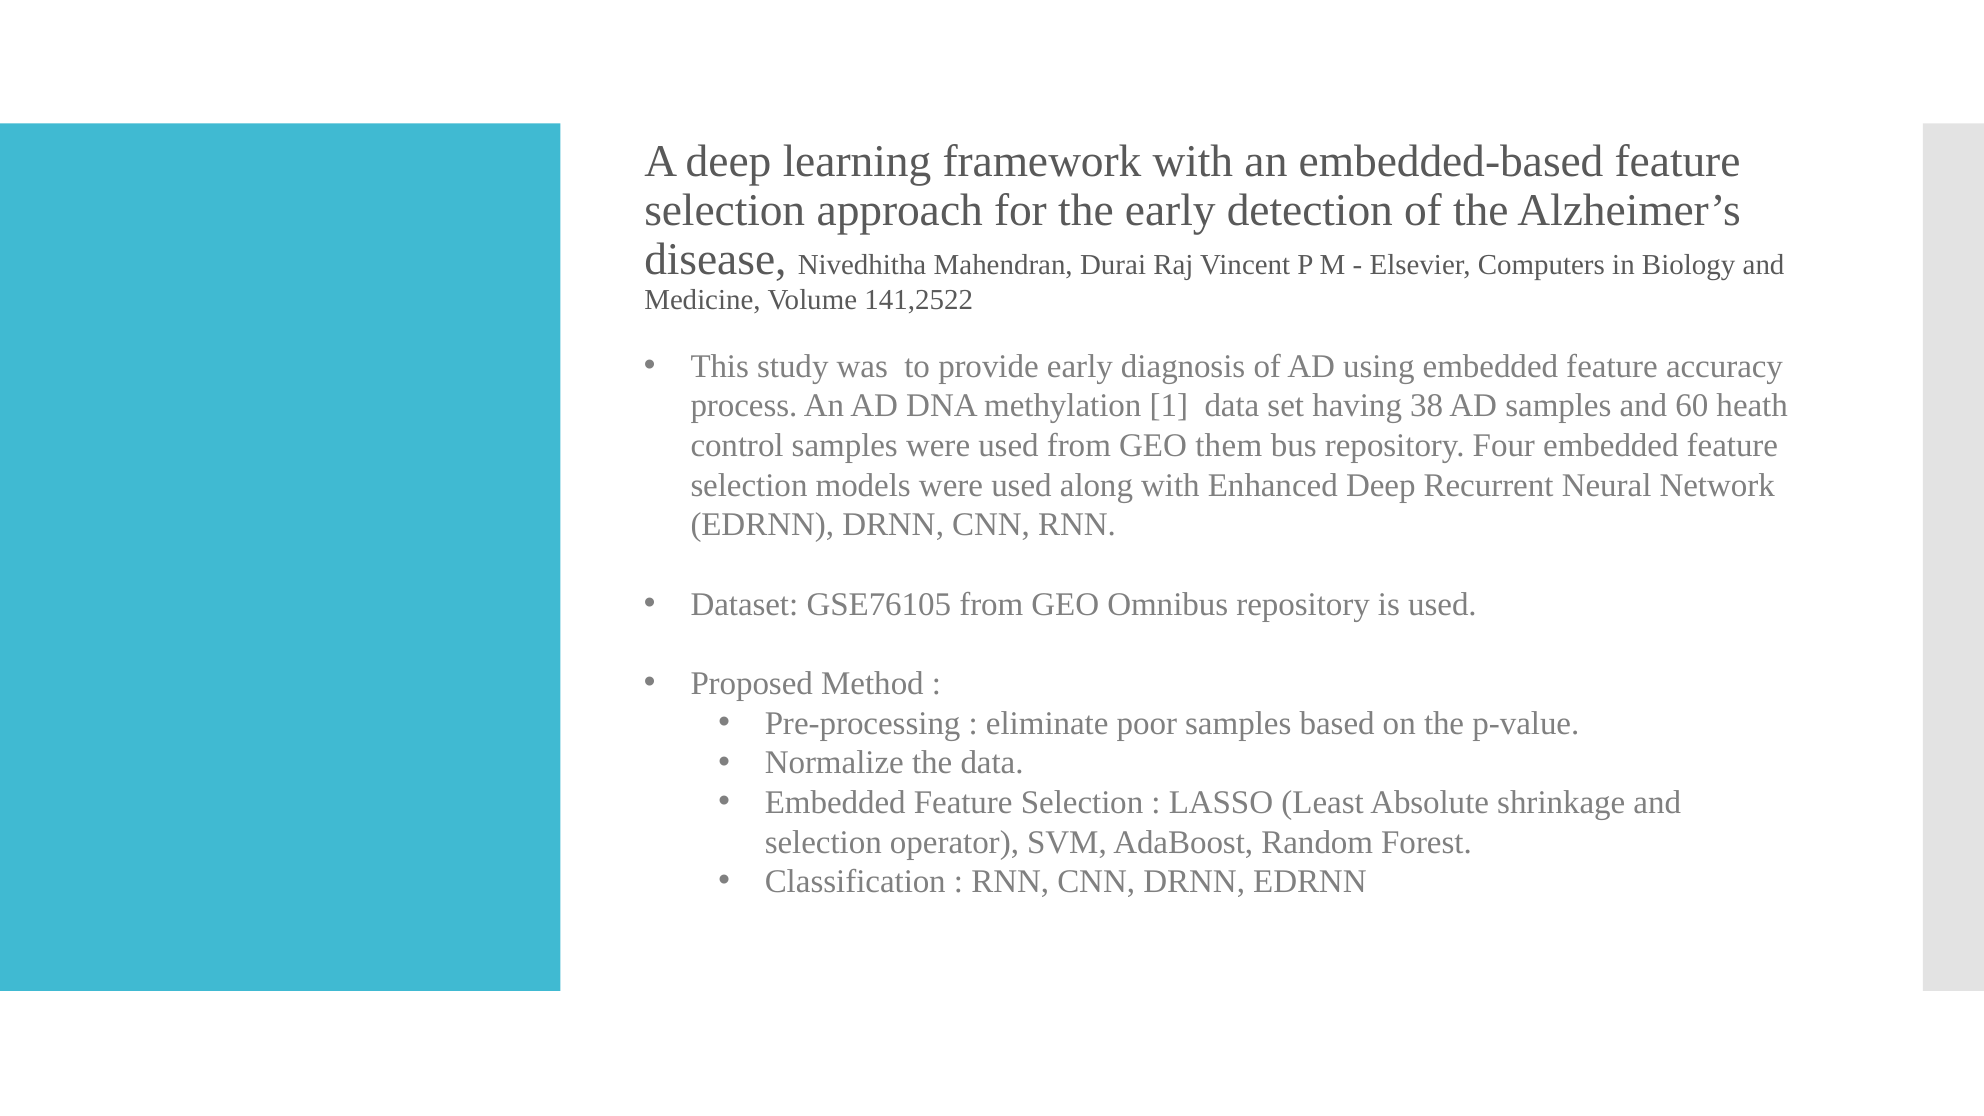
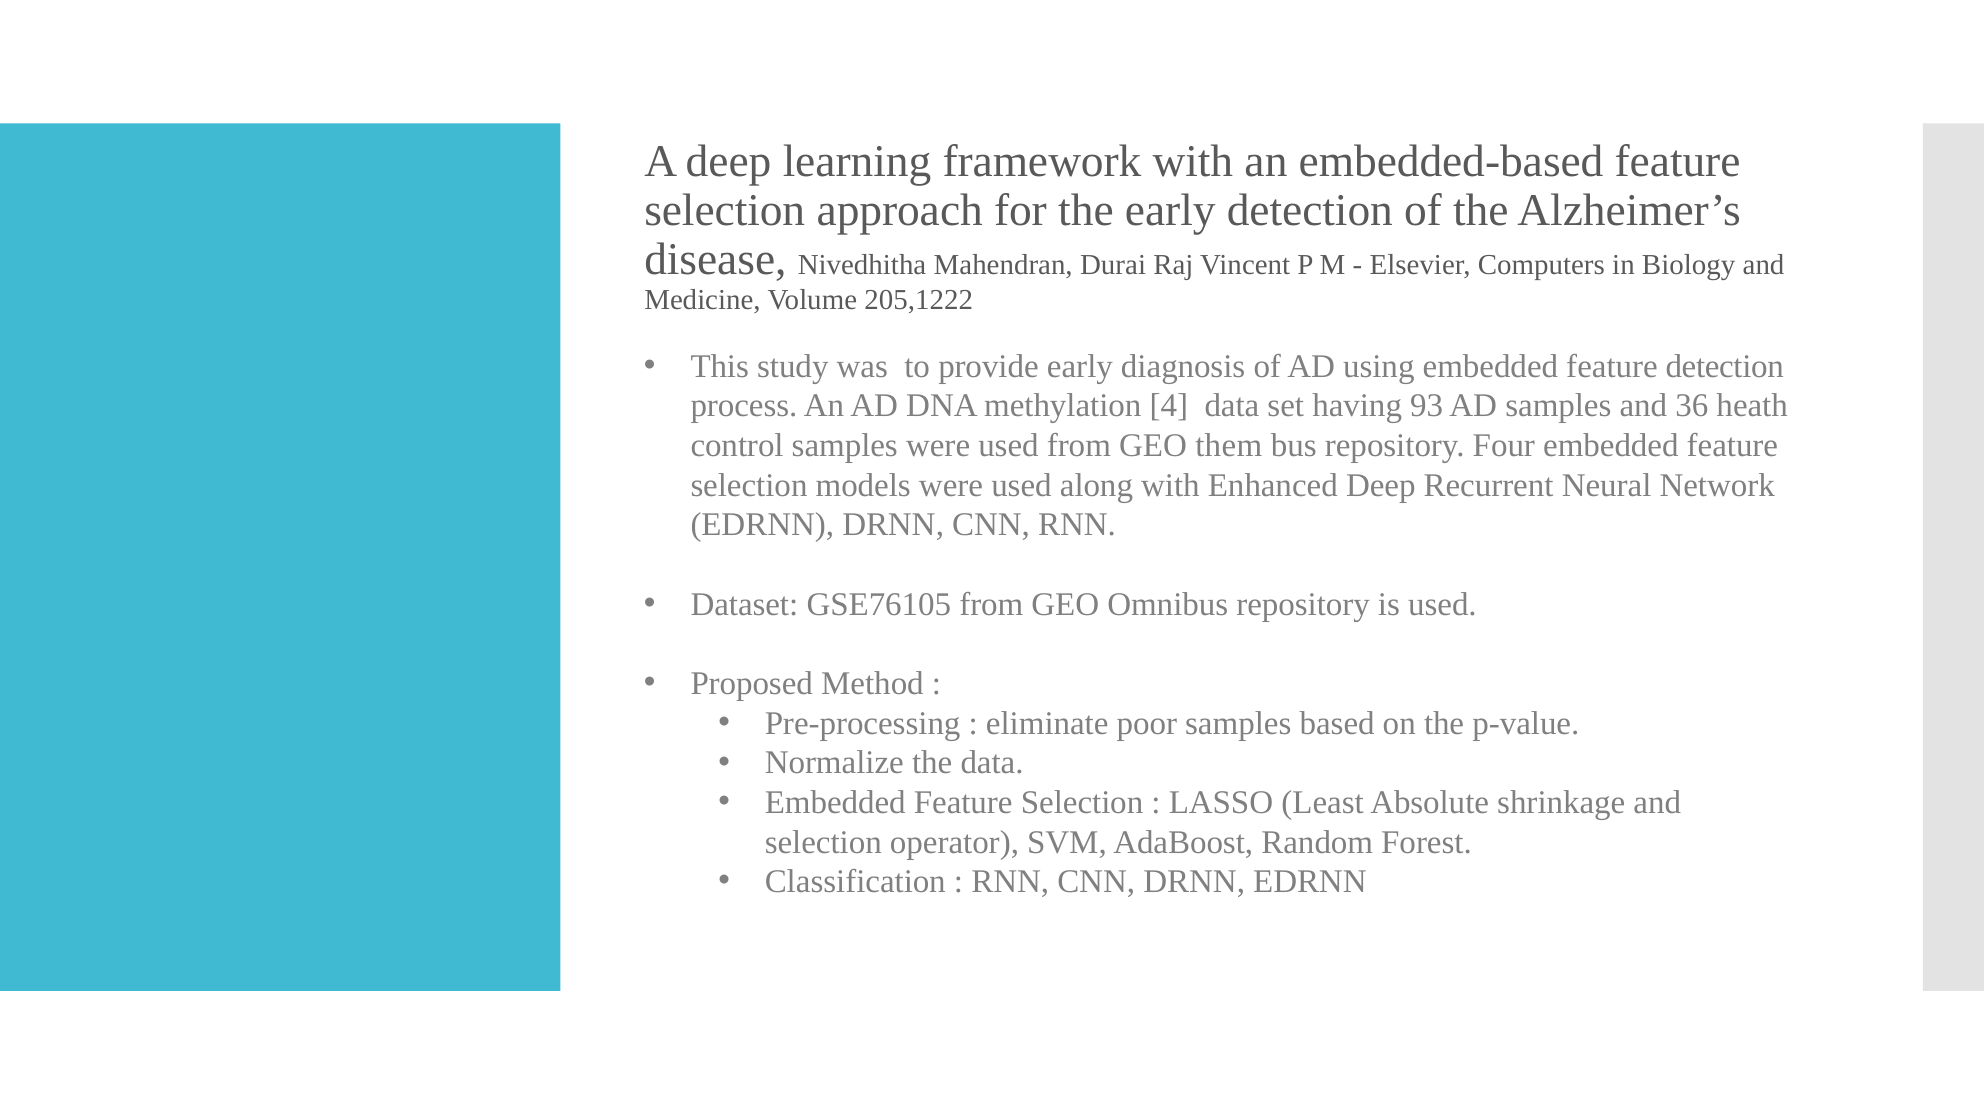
141,2522: 141,2522 -> 205,1222 (919, 300)
feature accuracy: accuracy -> detection (1725, 366)
1: 1 -> 4 (1169, 406)
38: 38 -> 93 (1427, 406)
60: 60 -> 36 (1692, 406)
